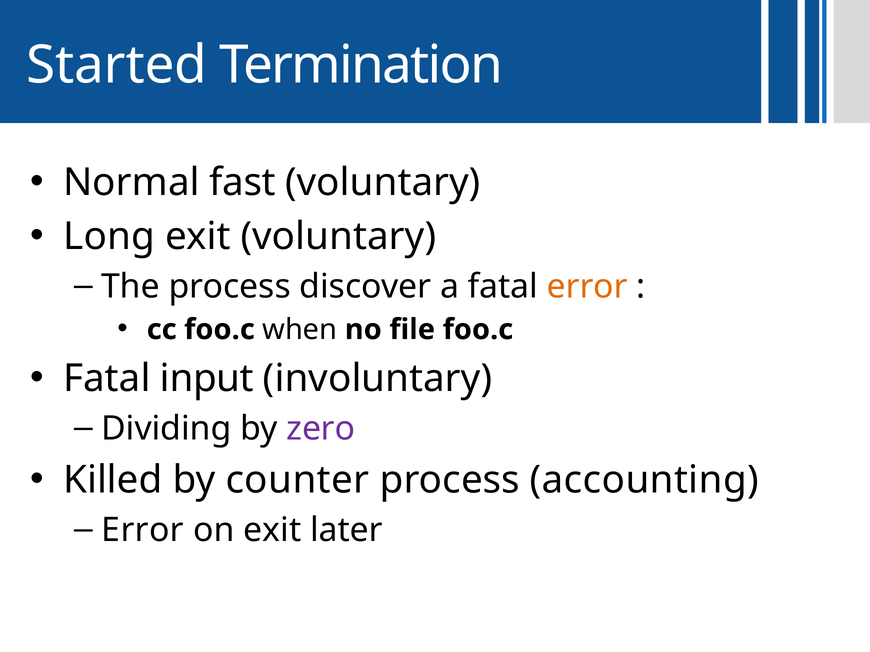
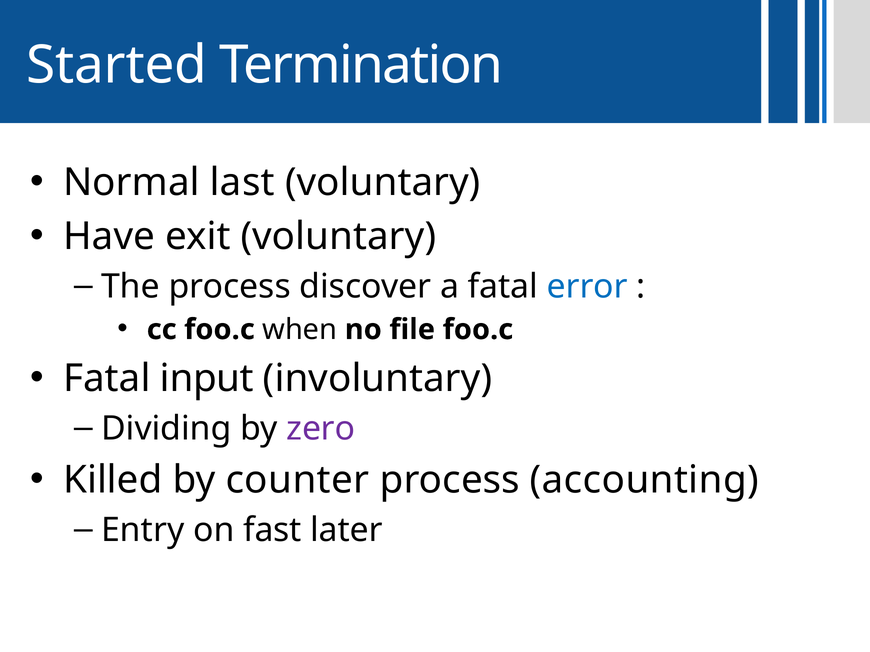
fast: fast -> last (242, 183)
Long: Long -> Have (109, 237)
error colour: orange -> blue (587, 287)
Error: Error -> Entry (143, 530)
on exit: exit -> fast (272, 530)
